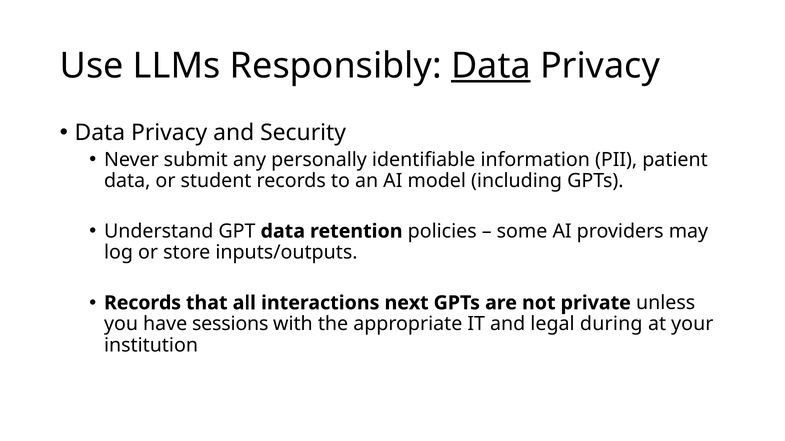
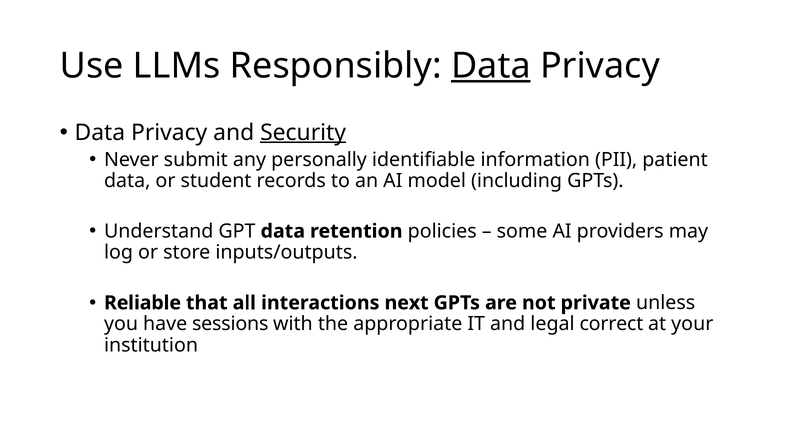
Security underline: none -> present (303, 133)
Records: Records -> Reliable (143, 303)
during: during -> correct (611, 324)
